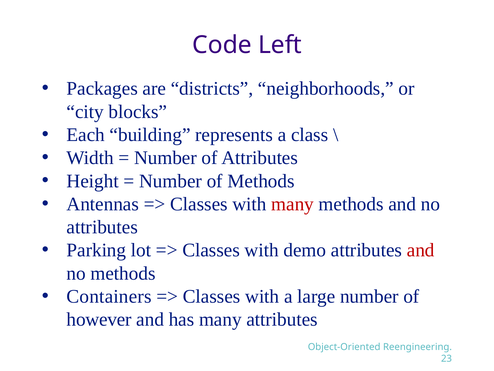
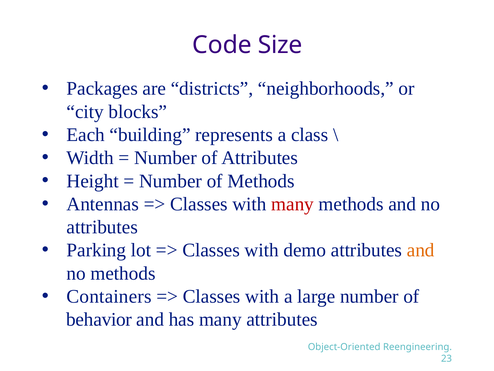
Left: Left -> Size (280, 45)
and colour: red -> orange (421, 250)
however: however -> behavior (99, 319)
